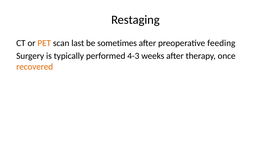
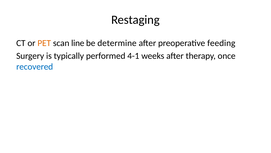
last: last -> line (78, 43)
sometimes: sometimes -> determine (117, 43)
4-3: 4-3 -> 4-1 (133, 56)
recovered colour: orange -> blue (35, 66)
